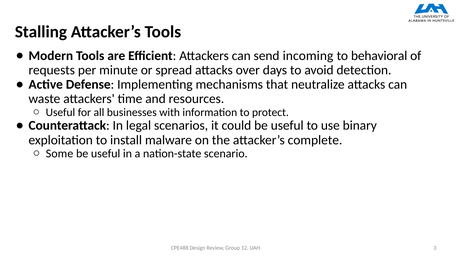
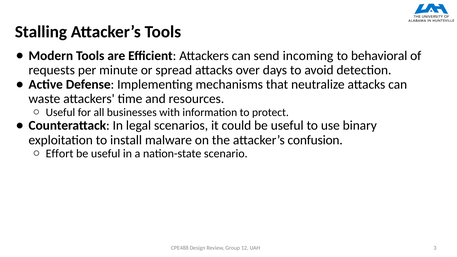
complete: complete -> confusion (315, 140)
Some: Some -> Effort (60, 154)
